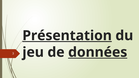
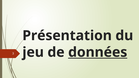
Présentation underline: present -> none (67, 36)
